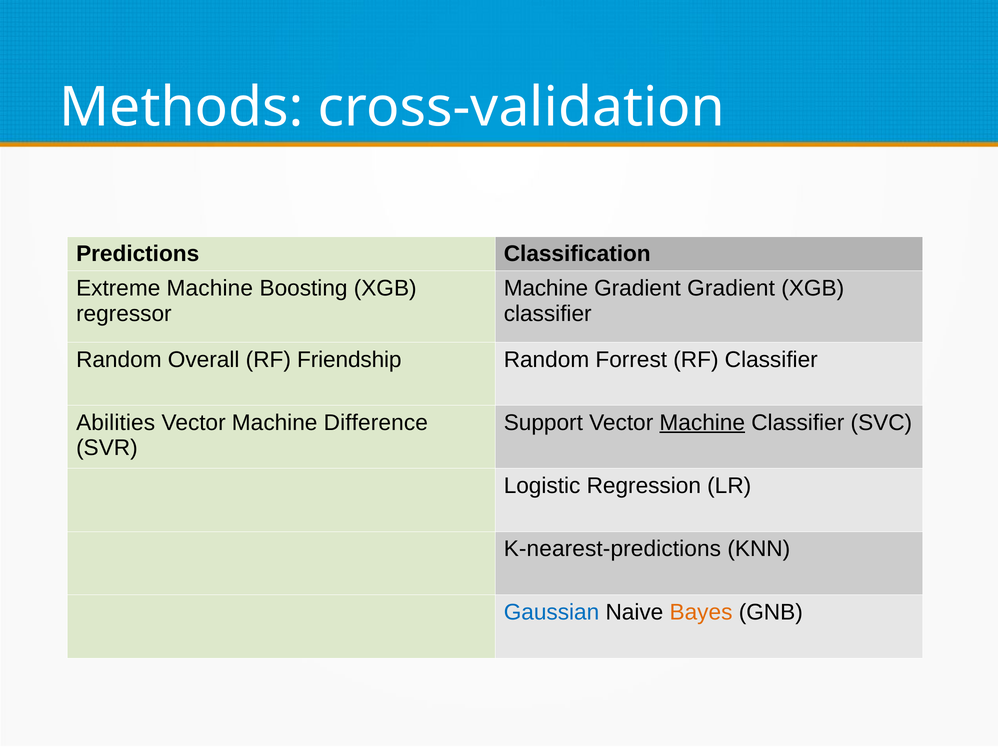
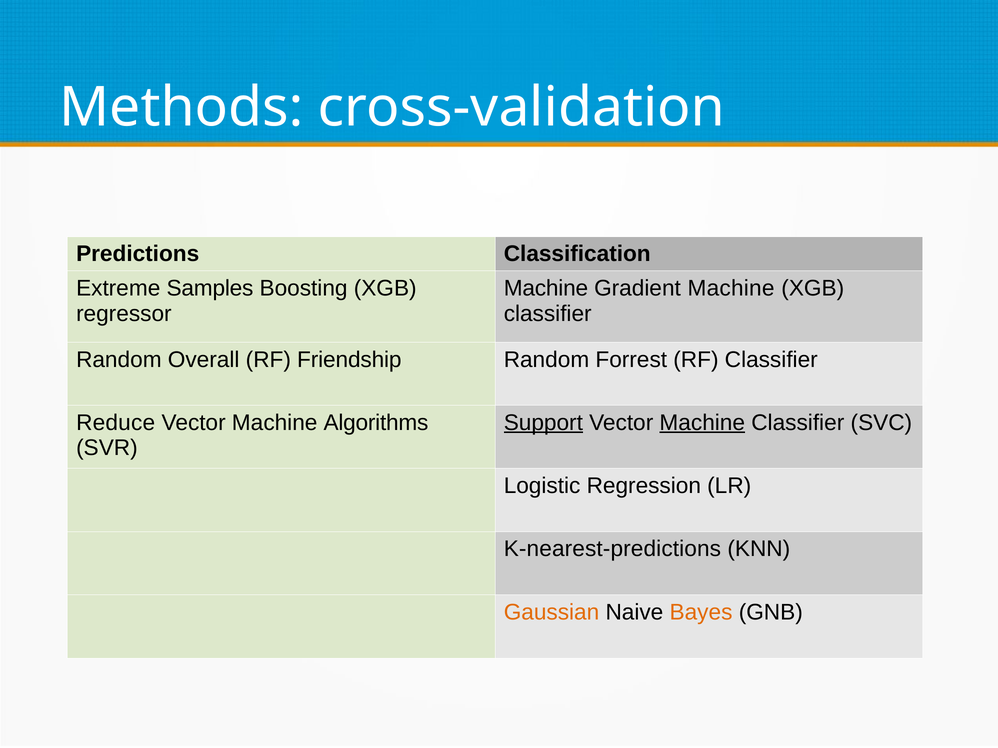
Extreme Machine: Machine -> Samples (210, 288)
Gradient Gradient: Gradient -> Machine (731, 288)
Abilities: Abilities -> Reduce (116, 423)
Difference: Difference -> Algorithms (376, 423)
Support underline: none -> present (543, 423)
Gaussian colour: blue -> orange (552, 612)
